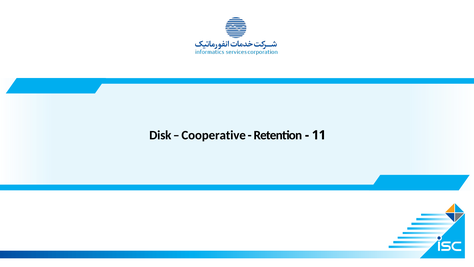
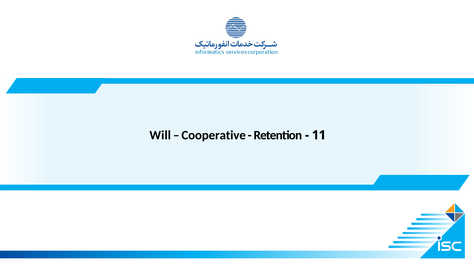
Disk: Disk -> Will (160, 135)
